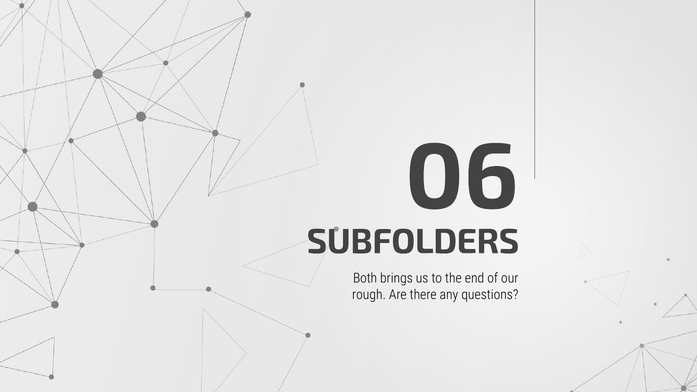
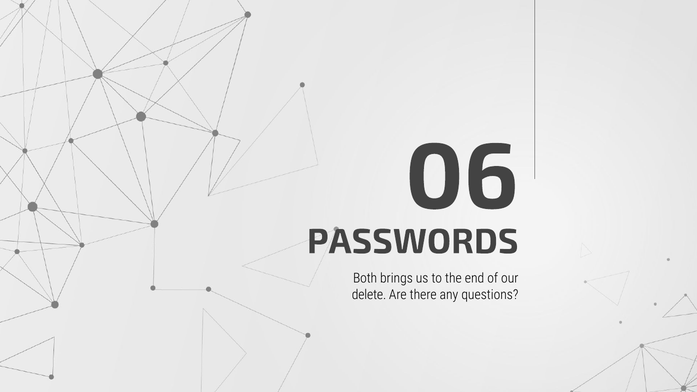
SUBFOLDERS: SUBFOLDERS -> PASSWORDS (413, 242)
rough: rough -> delete (369, 295)
